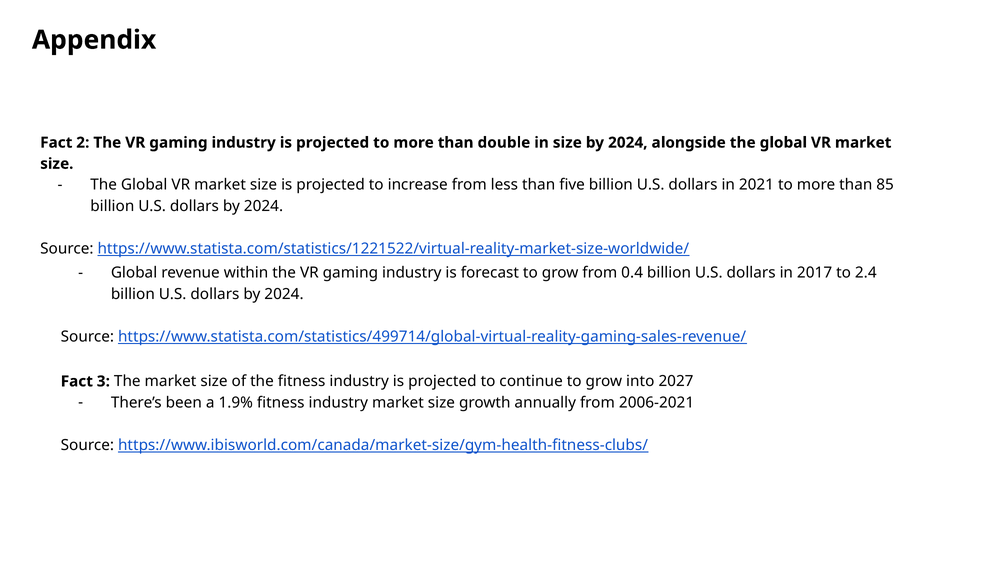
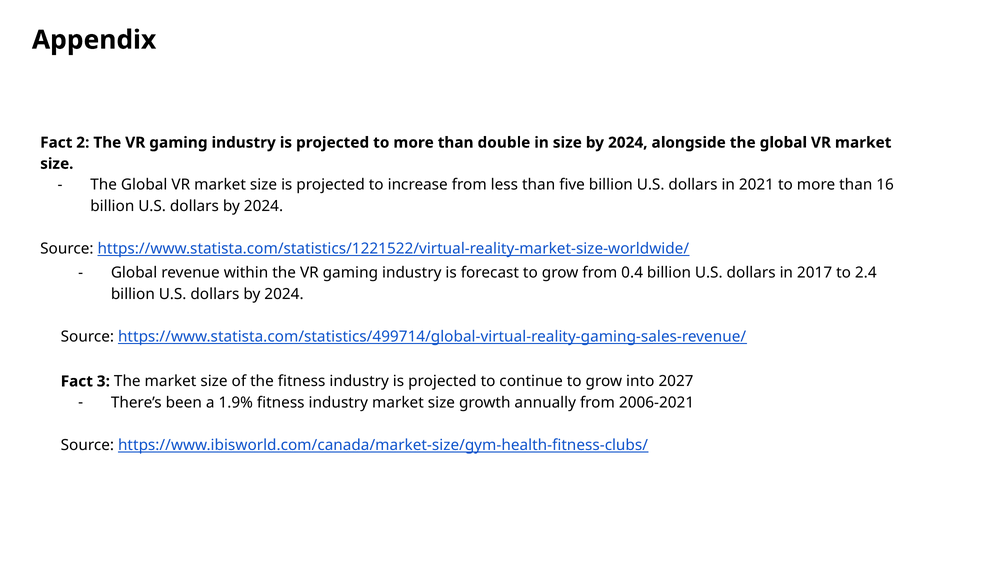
85: 85 -> 16 (885, 185)
